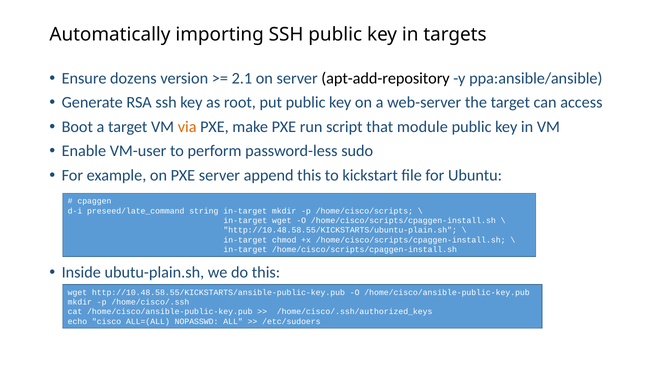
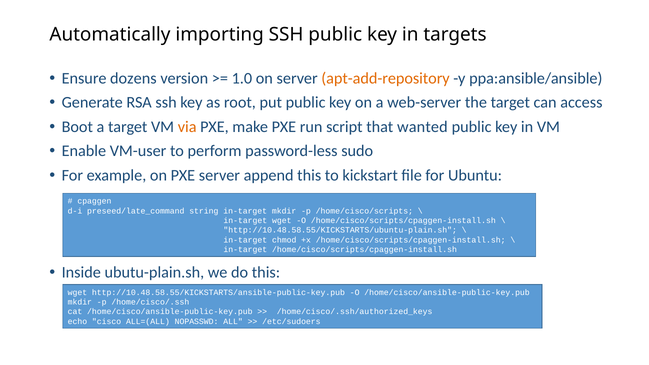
2.1: 2.1 -> 1.0 (242, 78)
apt-add-repository colour: black -> orange (386, 78)
module: module -> wanted (422, 127)
